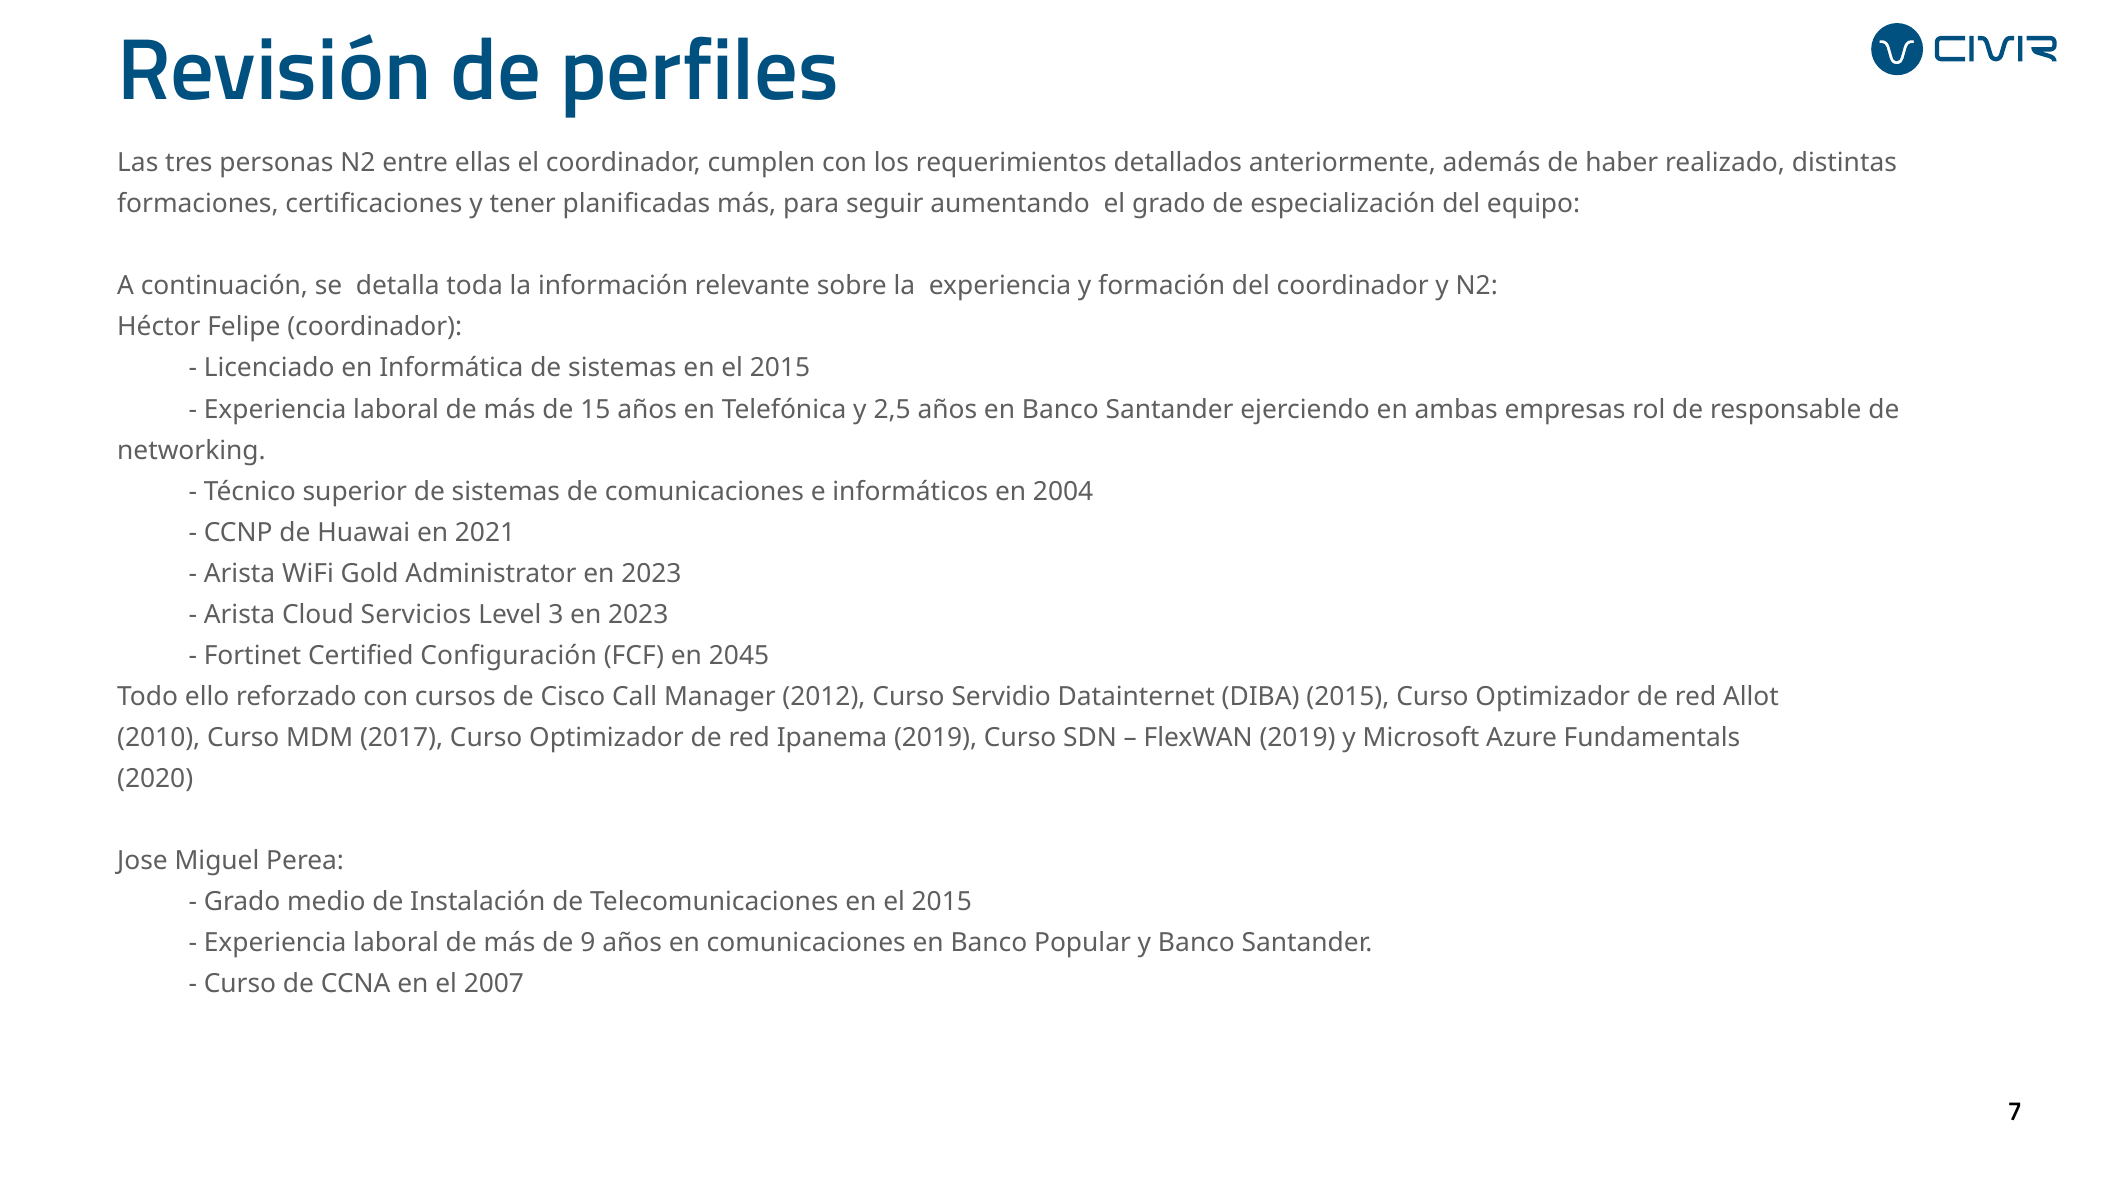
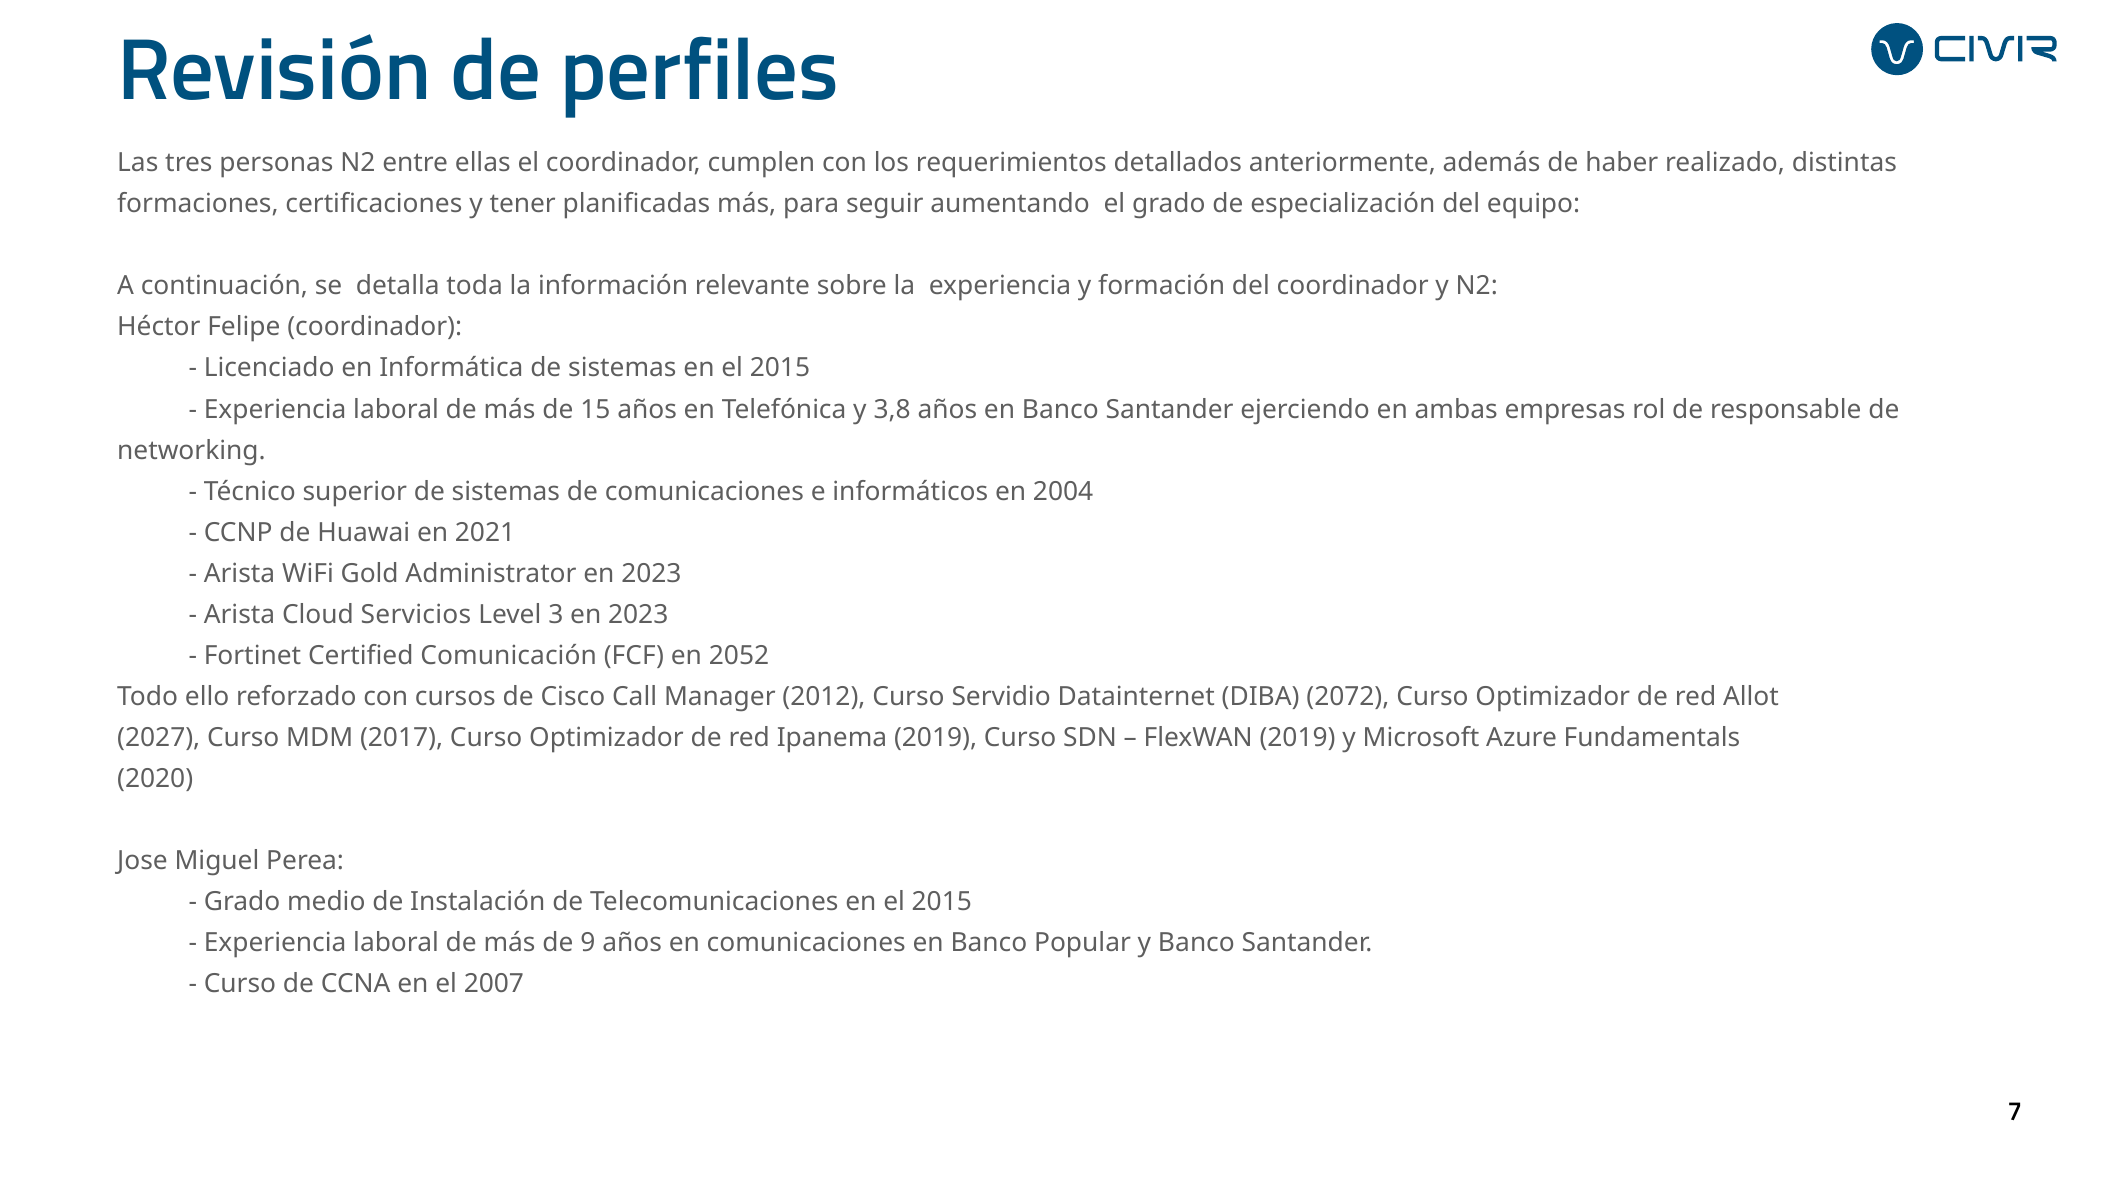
2,5: 2,5 -> 3,8 (892, 409)
Configuración: Configuración -> Comunicación (509, 656)
2045: 2045 -> 2052 (739, 656)
DIBA 2015: 2015 -> 2072 (1348, 697)
2010: 2010 -> 2027 (159, 738)
